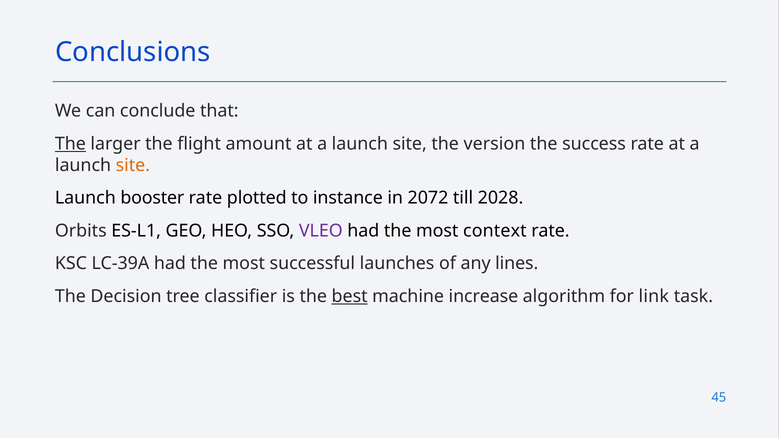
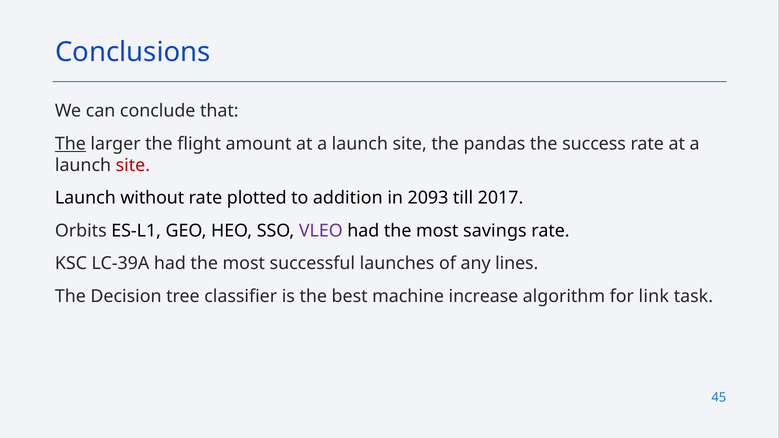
version: version -> pandas (494, 144)
site colour: orange -> red (133, 165)
booster: booster -> without (152, 198)
instance: instance -> addition (348, 198)
2072: 2072 -> 2093 (428, 198)
2028: 2028 -> 2017 (501, 198)
context: context -> savings (495, 231)
best underline: present -> none (350, 296)
